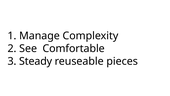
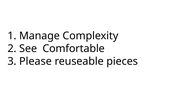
Steady: Steady -> Please (36, 61)
